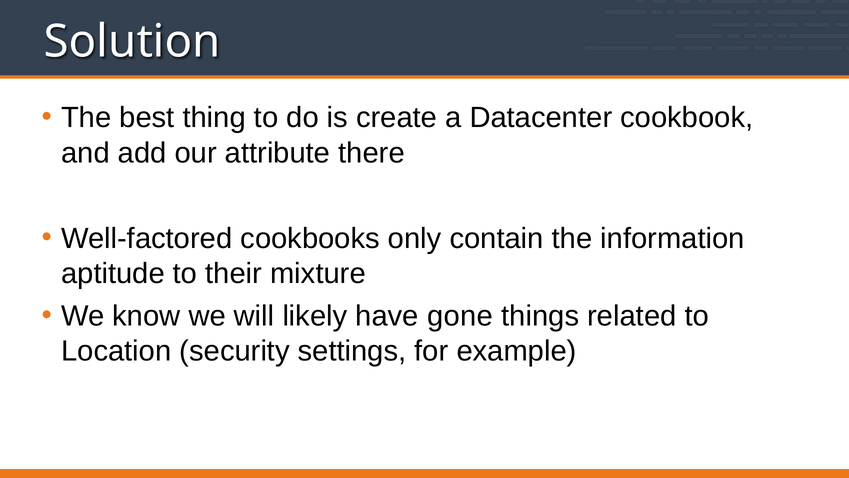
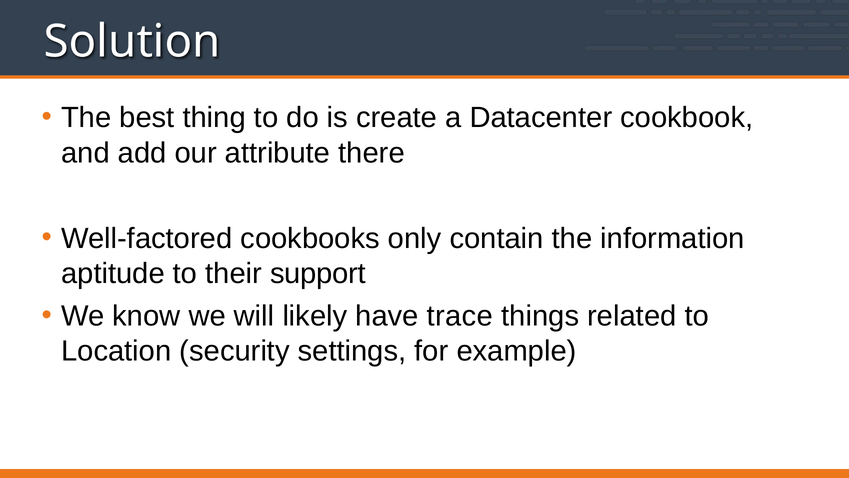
mixture: mixture -> support (318, 273)
gone: gone -> trace (460, 316)
